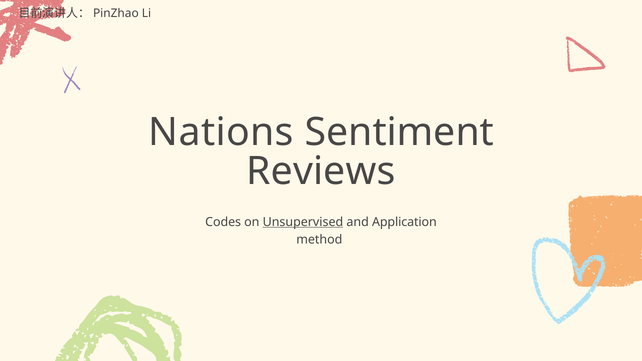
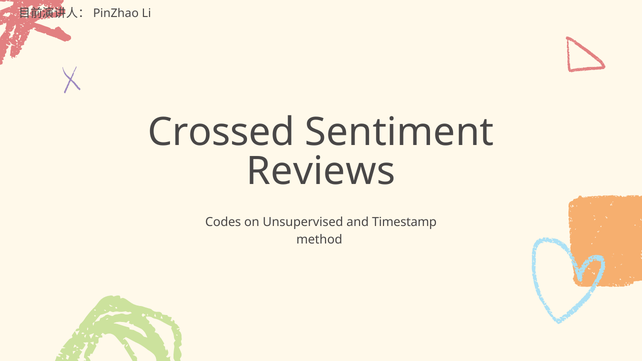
Nations: Nations -> Crossed (221, 132)
Unsupervised underline: present -> none (303, 222)
Application: Application -> Timestamp (404, 222)
